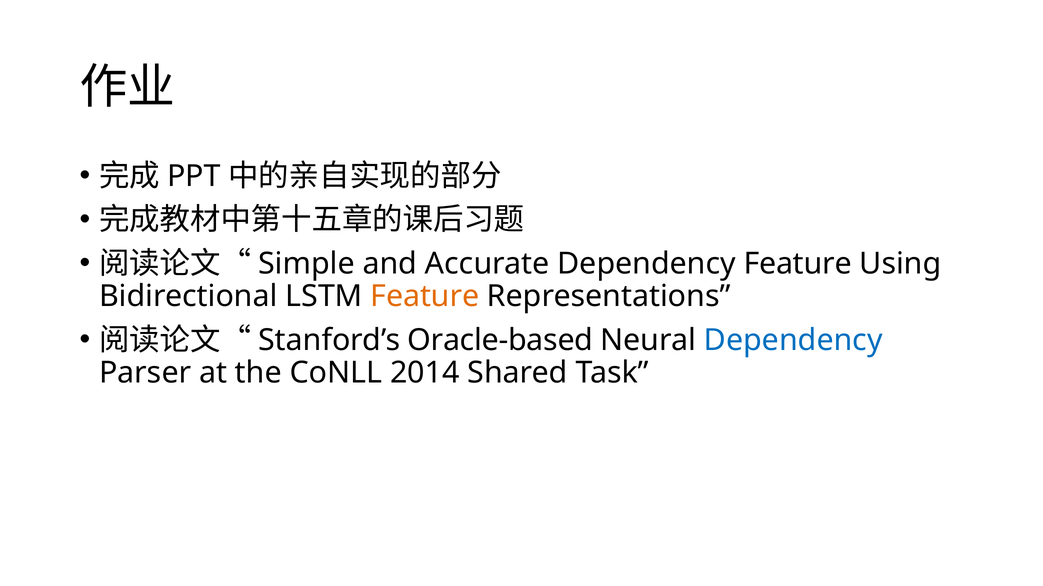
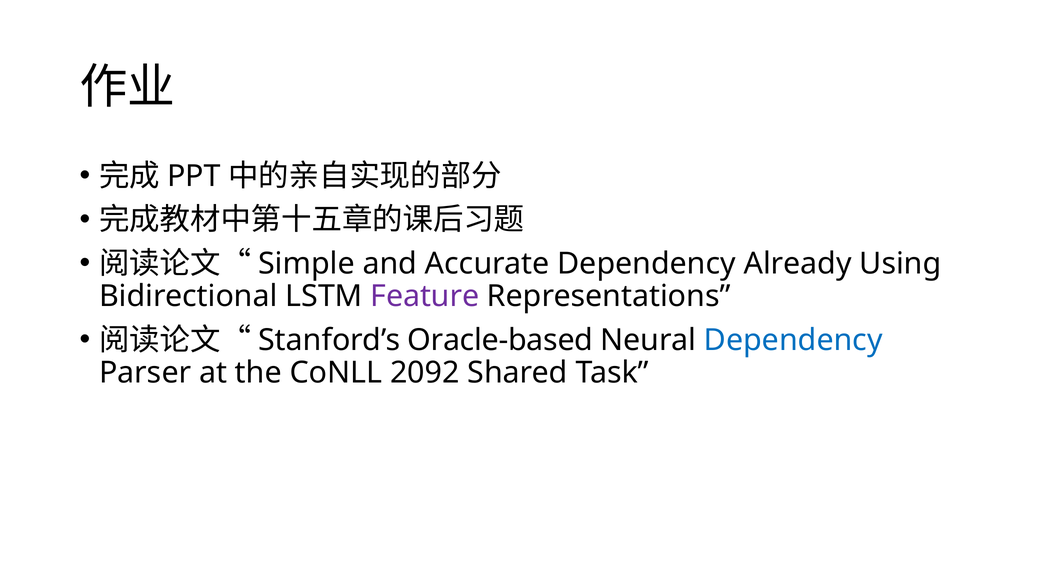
Dependency Feature: Feature -> Already (798, 264)
Feature colour: orange -> purple (425, 297)
2014: 2014 -> 2092 (425, 373)
